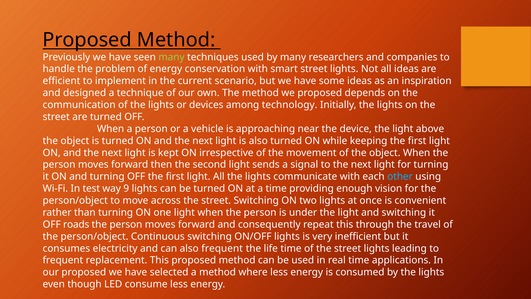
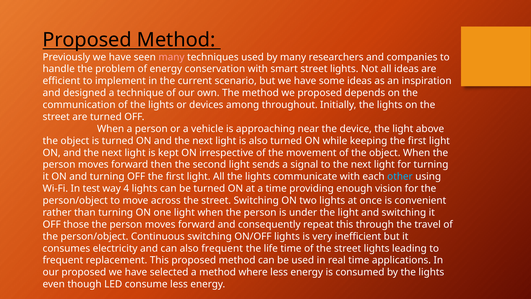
many colour: light green -> pink (171, 57)
technology: technology -> throughout (290, 105)
9: 9 -> 4 (126, 188)
roads: roads -> those (76, 224)
